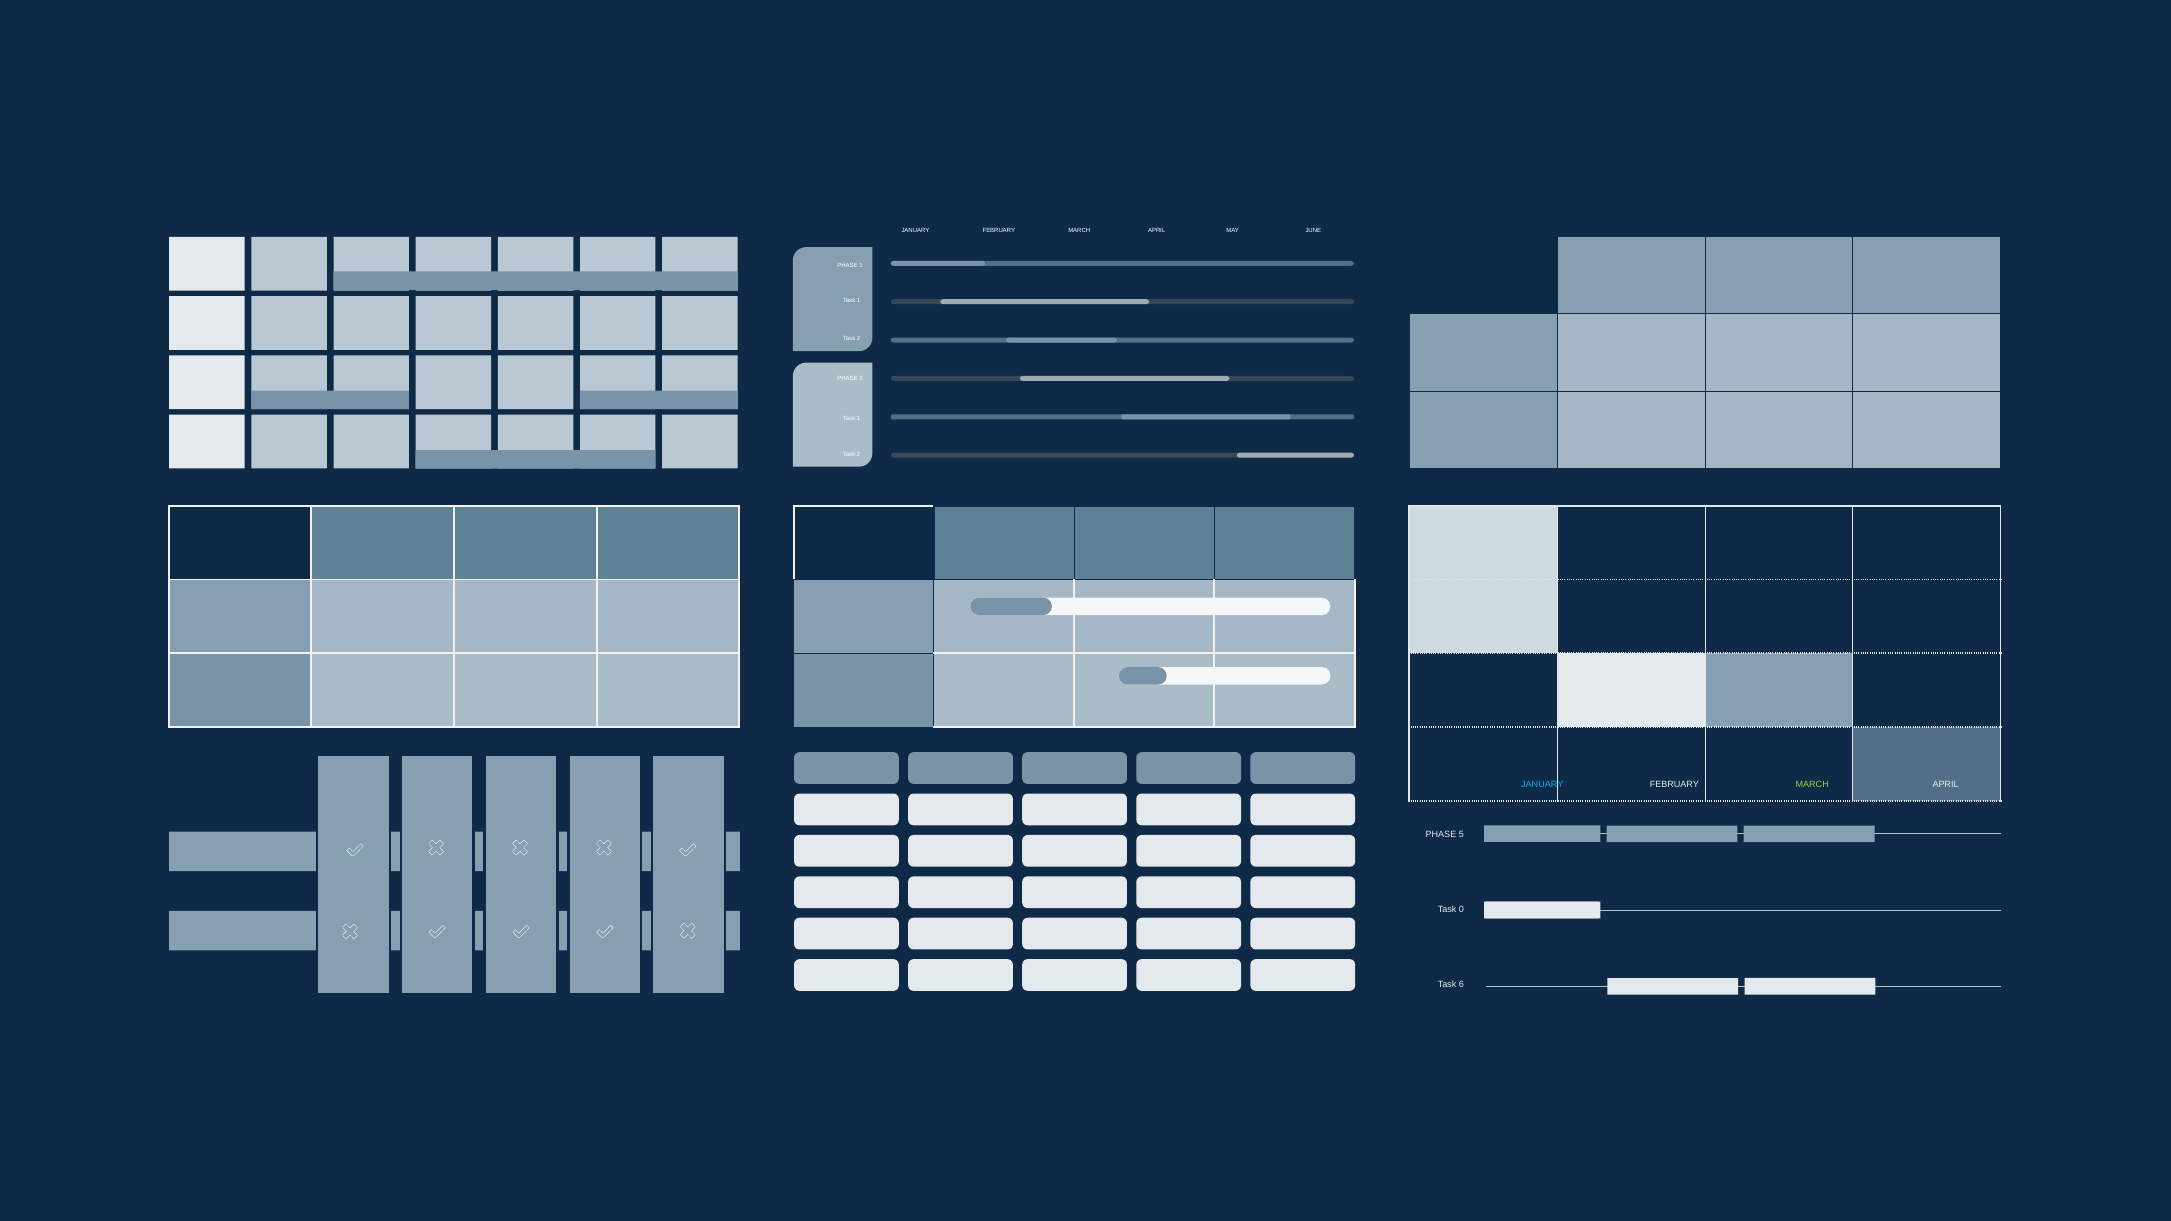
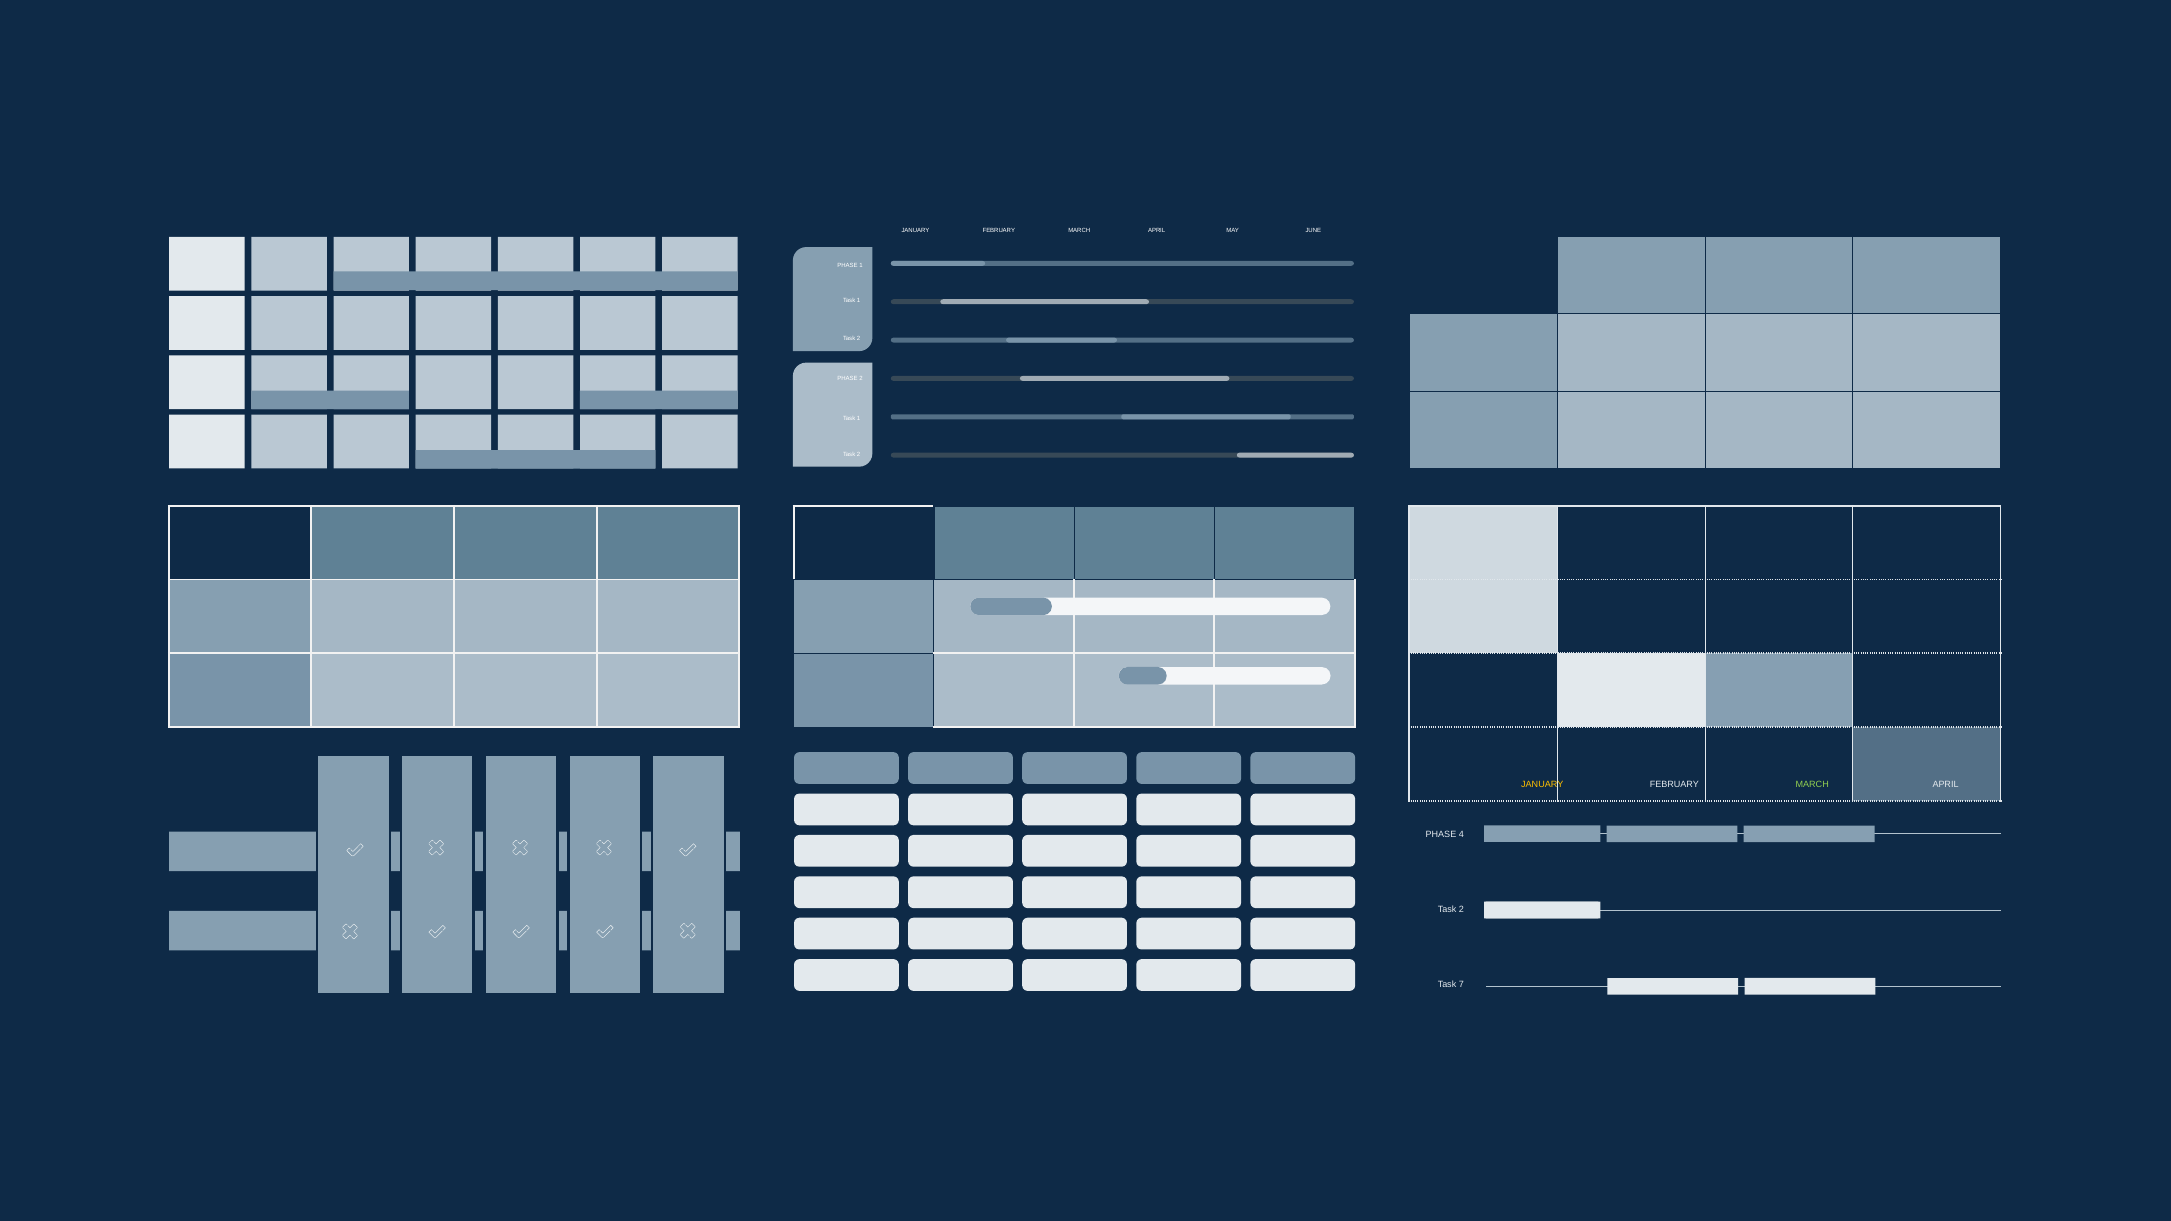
JANUARY colour: light blue -> yellow (1542, 784)
5: 5 -> 4 (1461, 834)
0: 0 -> 2 (1461, 909)
6: 6 -> 7 (1461, 984)
